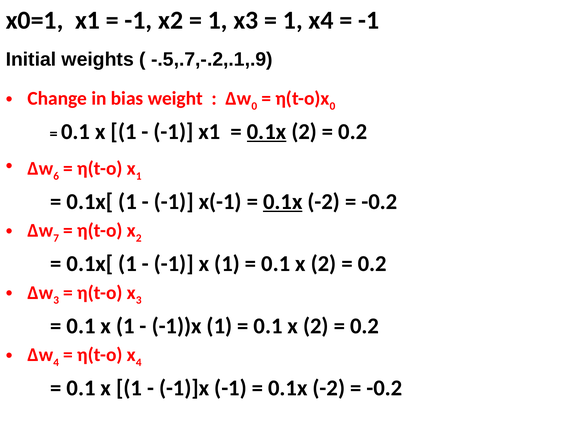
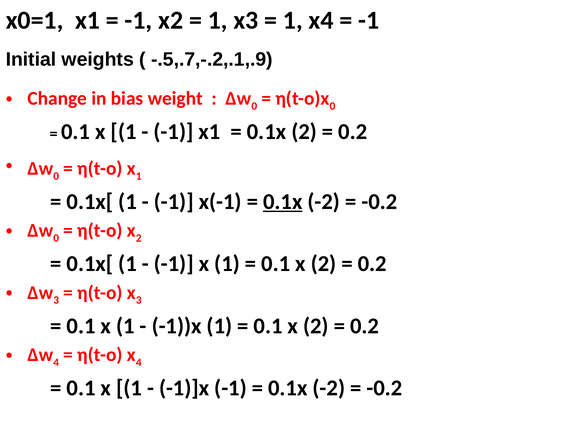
0.1x underline: present -> none (267, 132)
6: 6 -> 0 (56, 176)
7: 7 -> 0 (56, 238)
